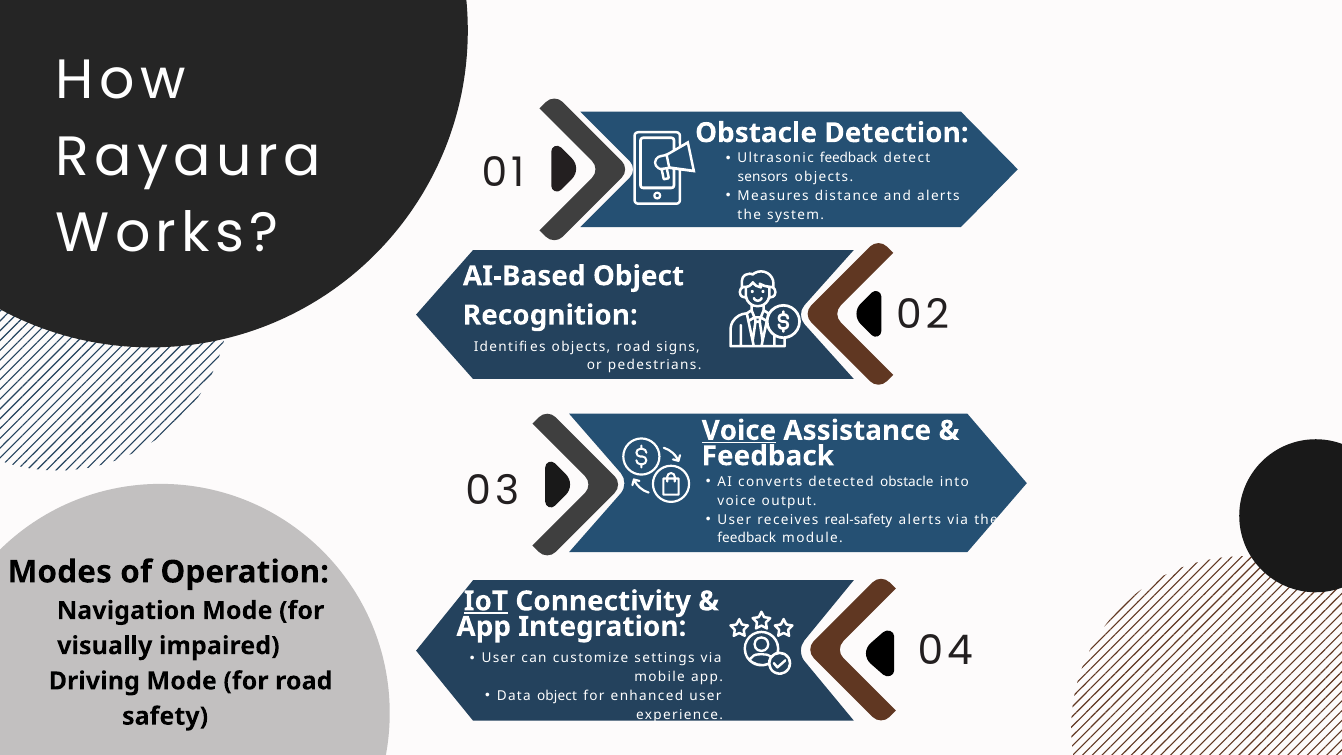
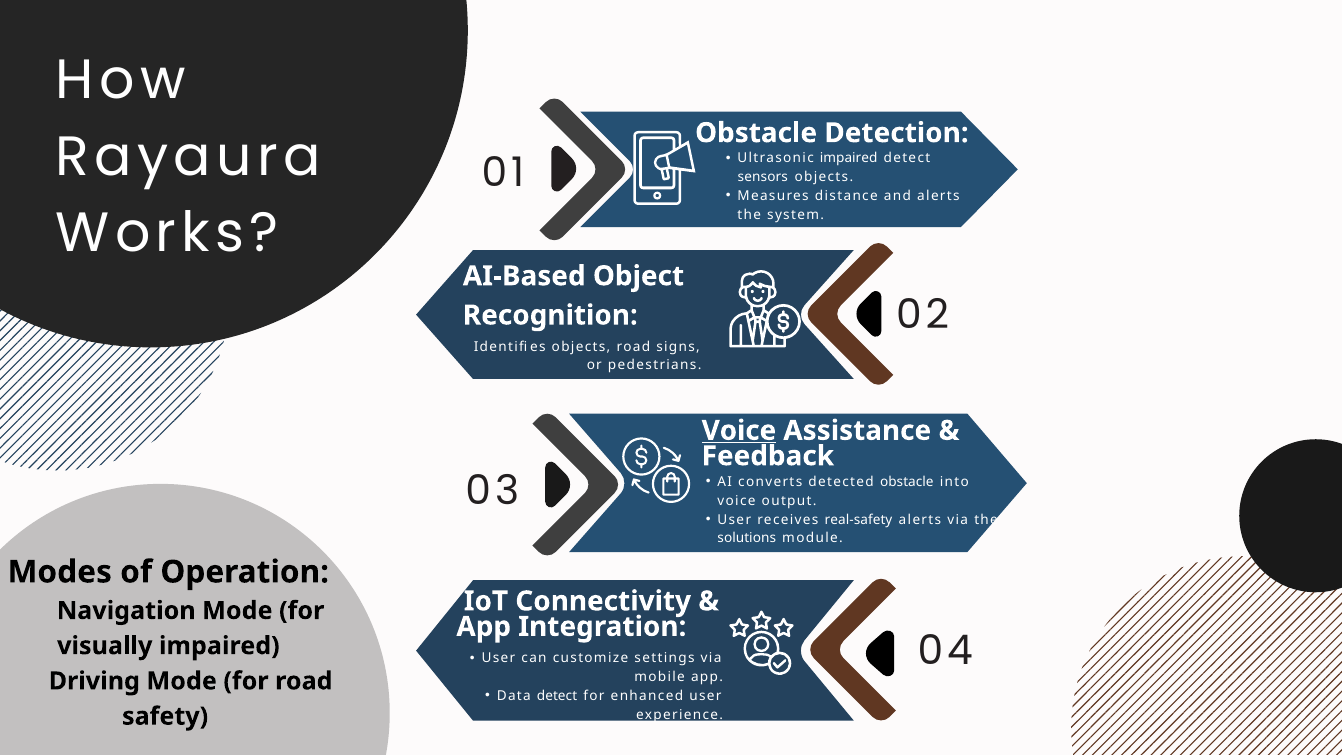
Ultrasonic feedback: feedback -> impaired (849, 158)
feedback: feedback -> solutions (747, 538)
IoT underline: present -> none (486, 601)
Data object: object -> detect (557, 696)
